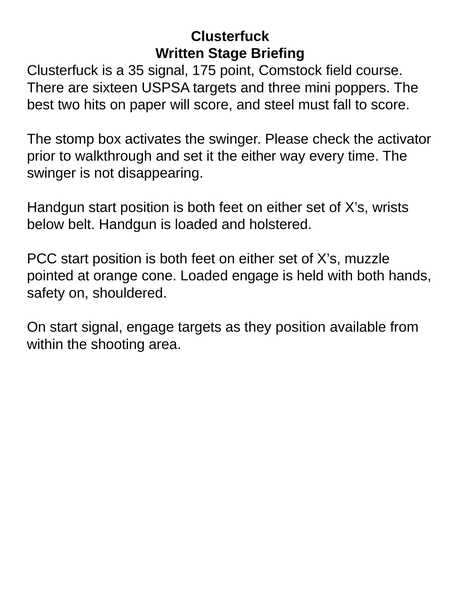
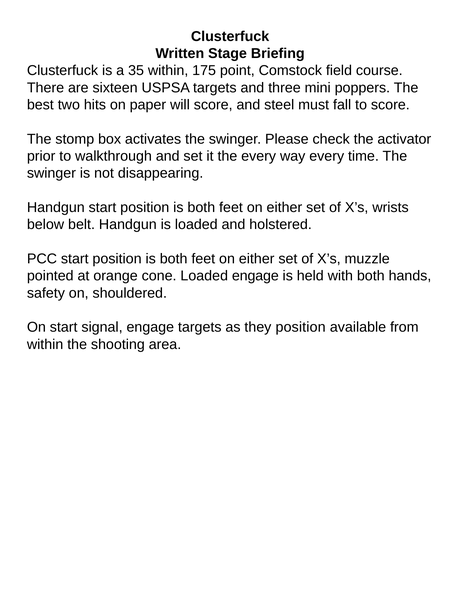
35 signal: signal -> within (168, 70)
the either: either -> every (259, 156)
